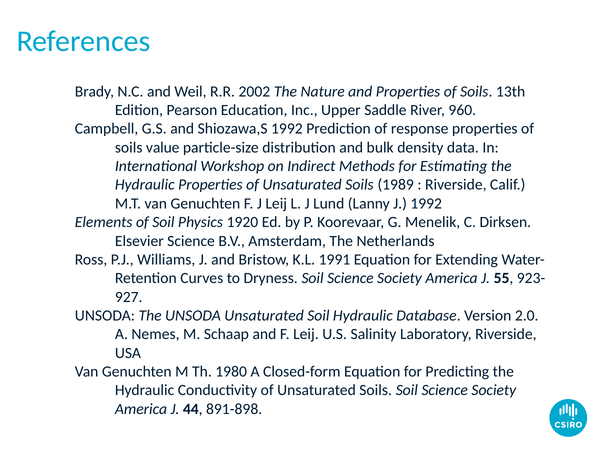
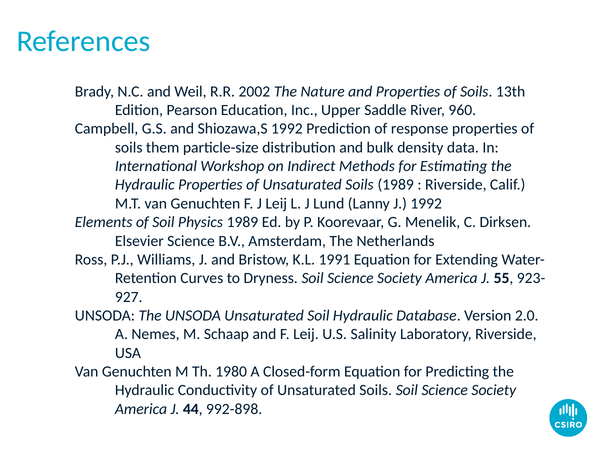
value: value -> them (163, 148)
Physics 1920: 1920 -> 1989 (242, 223)
891-898: 891-898 -> 992-898 (234, 410)
